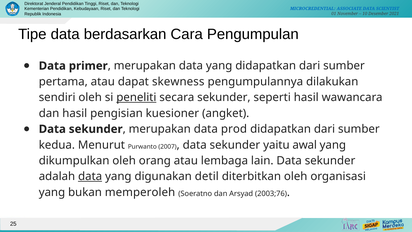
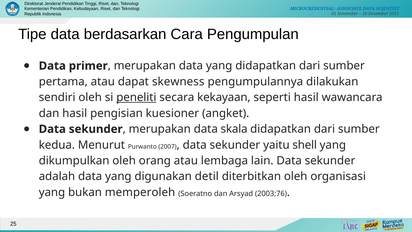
secara sekunder: sekunder -> kekayaan (224, 97)
prod: prod -> skala (234, 129)
awal: awal -> shell (305, 145)
data underline: present -> none (90, 176)
